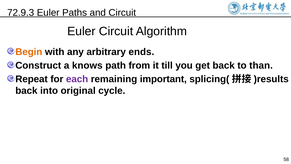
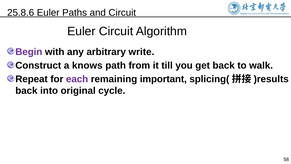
72.9.3: 72.9.3 -> 25.8.6 (21, 13)
Begin colour: orange -> purple (29, 52)
ends: ends -> write (141, 52)
than: than -> walk (261, 65)
